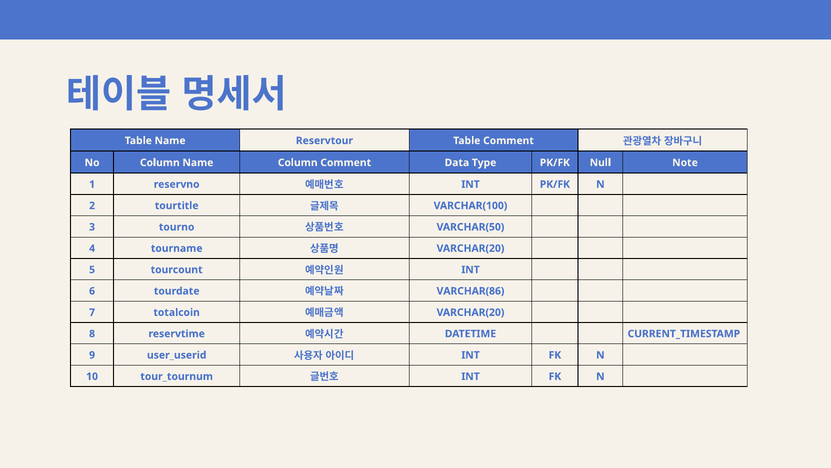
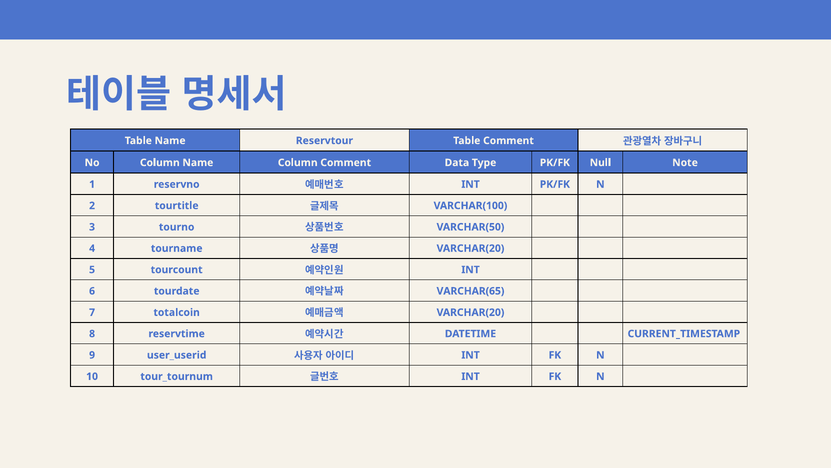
VARCHAR(86: VARCHAR(86 -> VARCHAR(65 (470, 291)
